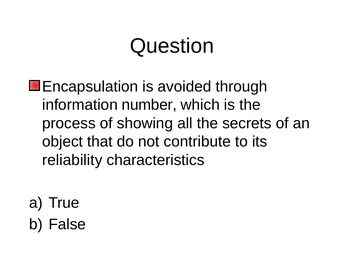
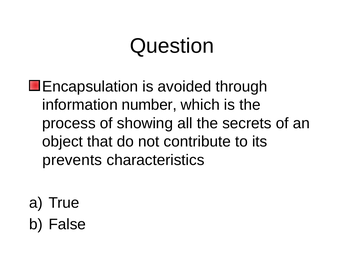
reliability: reliability -> prevents (72, 160)
